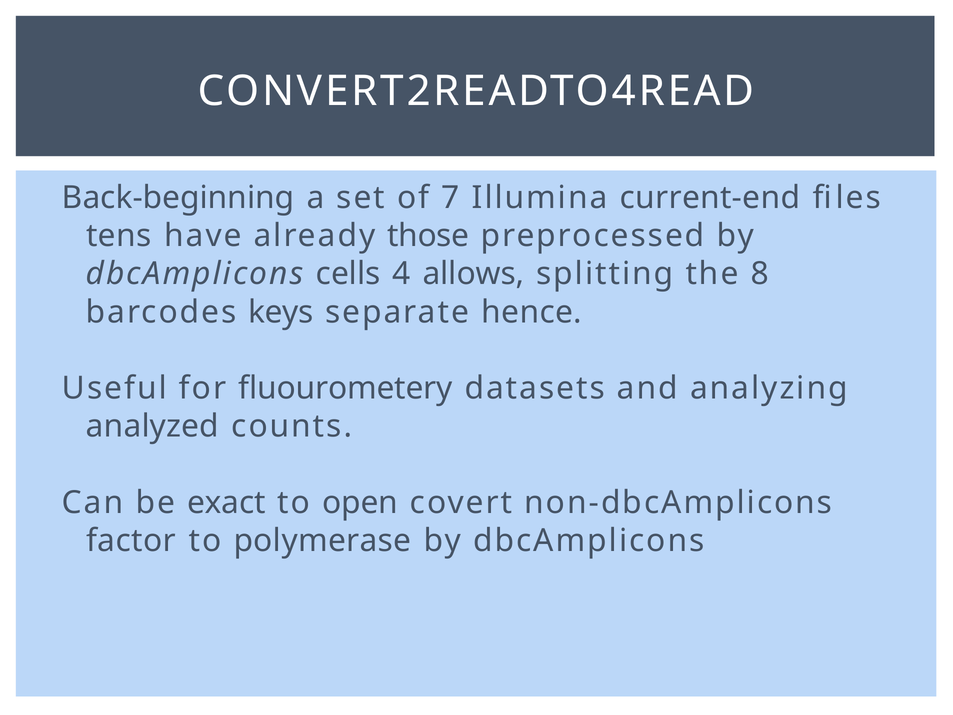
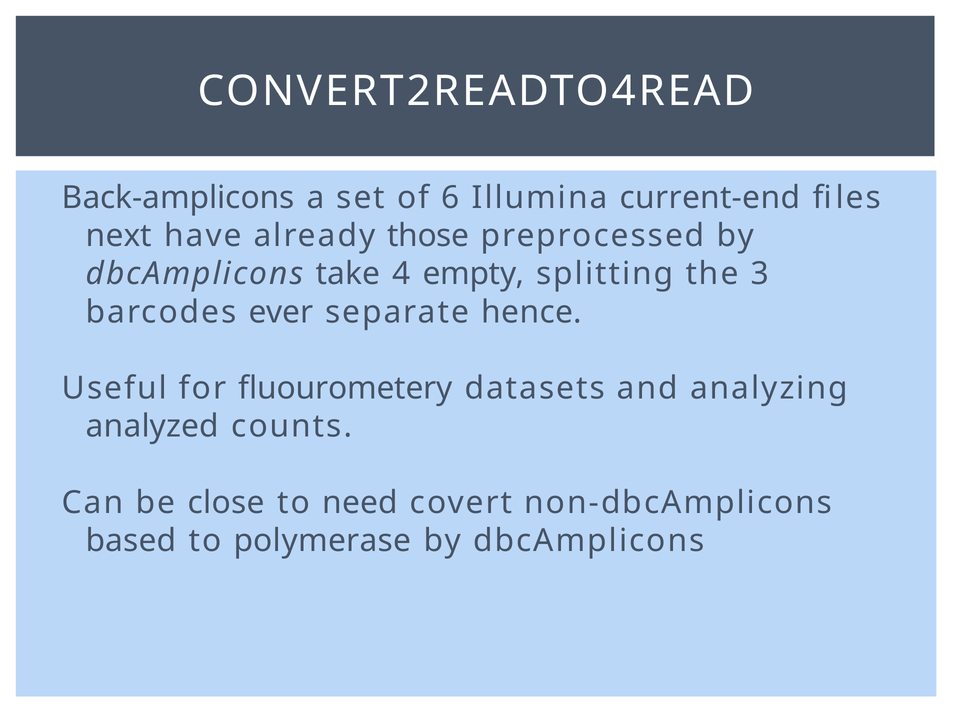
Back-beginning: Back-beginning -> Back-amplicons (178, 198)
7: 7 -> 6 (450, 198)
tens: tens -> next (119, 236)
cells: cells -> take (348, 274)
allows: allows -> empty (474, 274)
8: 8 -> 3 (760, 274)
keys: keys -> ever (281, 312)
exact: exact -> close (226, 503)
open: open -> need (360, 503)
factor: factor -> based (131, 541)
